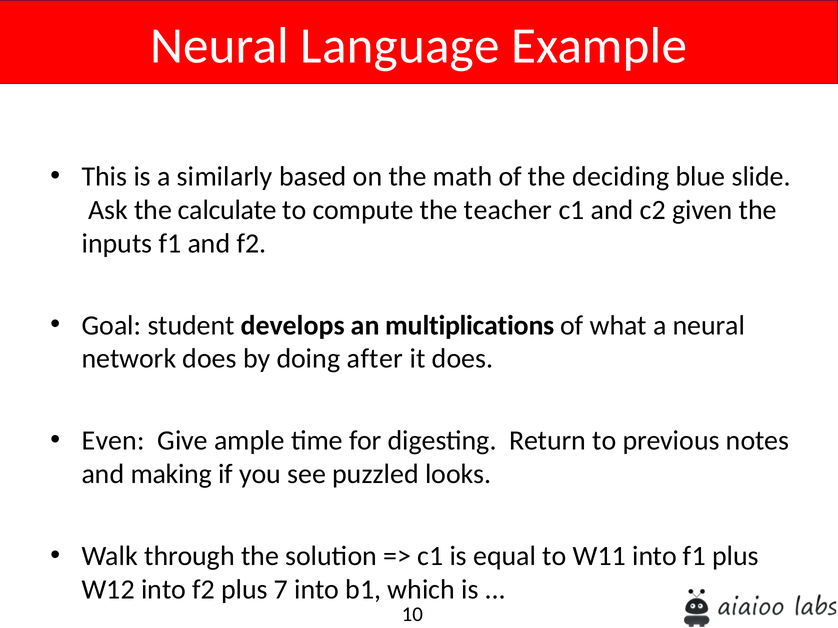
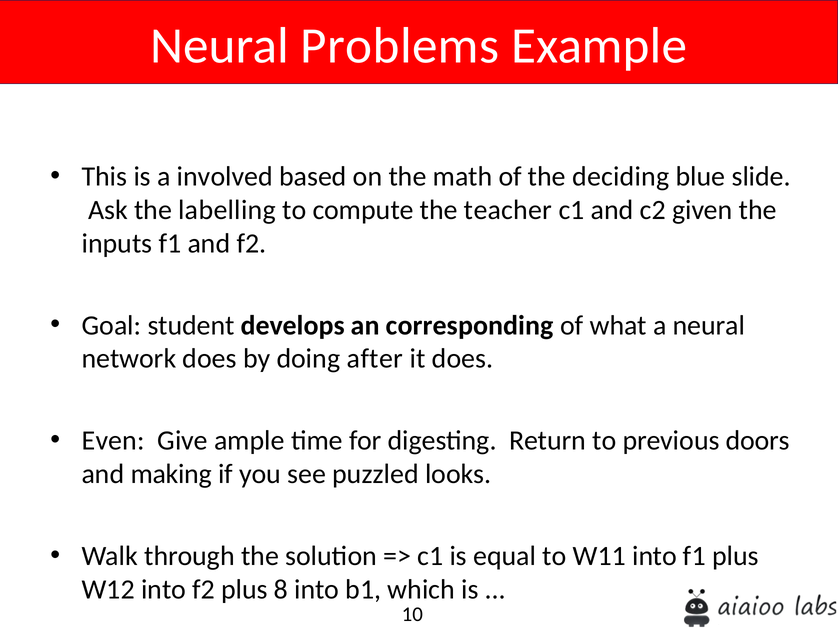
Language: Language -> Problems (400, 46)
similarly: similarly -> involved (225, 177)
calculate: calculate -> labelling (227, 210)
multiplications: multiplications -> corresponding (470, 326)
notes: notes -> doors (758, 441)
7: 7 -> 8 (281, 590)
